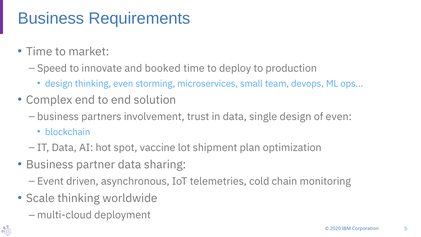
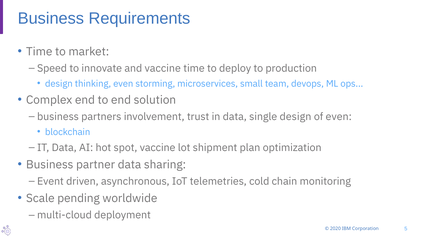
and booked: booked -> vaccine (163, 68)
Scale thinking: thinking -> pending (79, 198)
